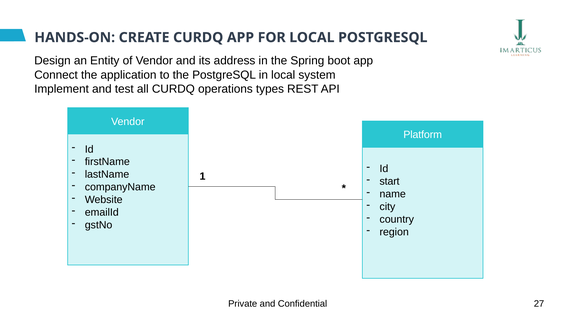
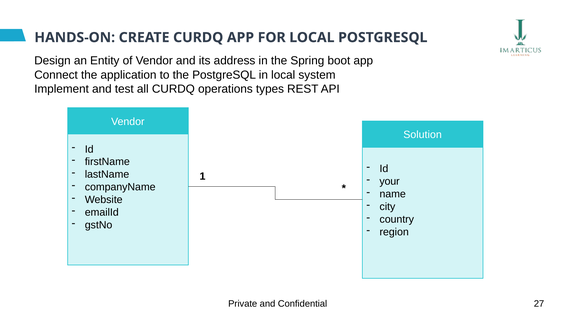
Platform: Platform -> Solution (423, 135)
start: start -> your (390, 181)
